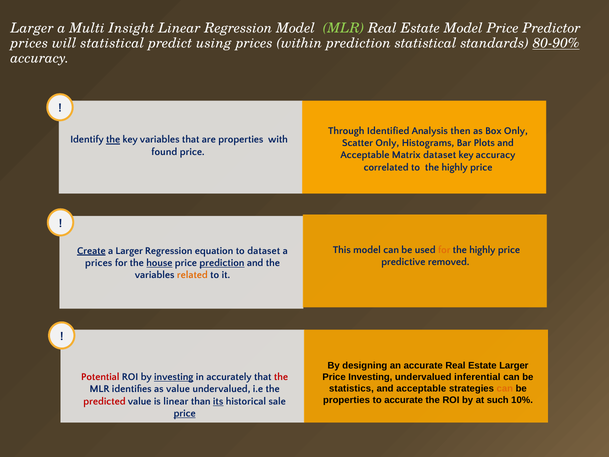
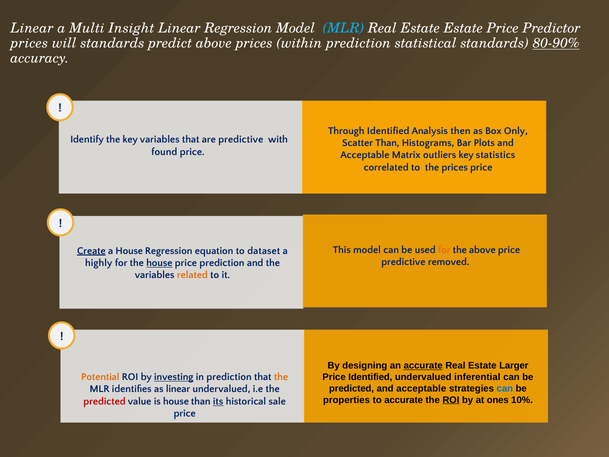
Larger: Larger -> Linear (32, 28)
MLR colour: light green -> light blue (344, 28)
Estate Model: Model -> Estate (463, 28)
will statistical: statistical -> standards (113, 43)
predict using: using -> above (214, 43)
the underline: present -> none (113, 140)
are properties: properties -> predictive (241, 140)
Scatter Only: Only -> Than (387, 143)
Matrix dataset: dataset -> outliers (440, 155)
key accuracy: accuracy -> statistics (496, 155)
to the highly: highly -> prices (455, 167)
highly: highly -> above (482, 250)
a Larger: Larger -> House (129, 251)
prices: prices -> highly (99, 263)
prediction underline: present -> none (222, 263)
accurate underline: none -> present (423, 365)
Potential colour: red -> orange (100, 377)
in accurately: accurately -> prediction (229, 377)
the colour: red -> orange (281, 377)
Price Investing: Investing -> Identified (370, 377)
statistics: statistics -> predicted (352, 388)
can colour: orange -> blue (505, 388)
as value: value -> linear (178, 389)
ROI underline: none -> present (451, 400)
such: such -> ones (498, 400)
is linear: linear -> house (176, 401)
price underline: present -> none (185, 413)
